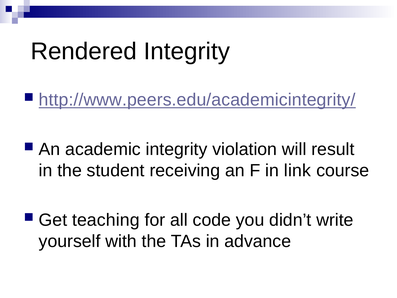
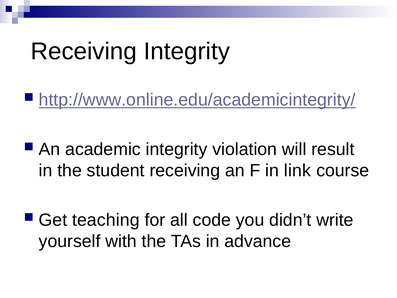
Rendered: Rendered -> Receiving (84, 51)
http://www.peers.edu/academicintegrity/: http://www.peers.edu/academicintegrity/ -> http://www.online.edu/academicintegrity/ (197, 100)
